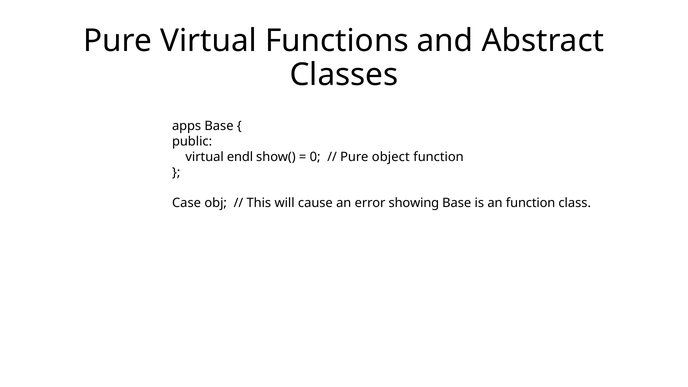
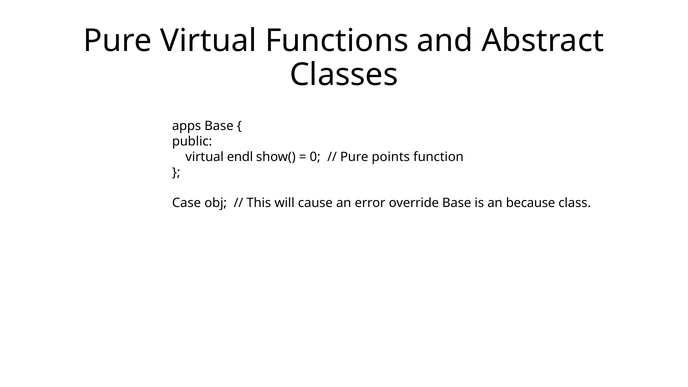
object: object -> points (391, 157)
showing: showing -> override (414, 203)
an function: function -> because (531, 203)
